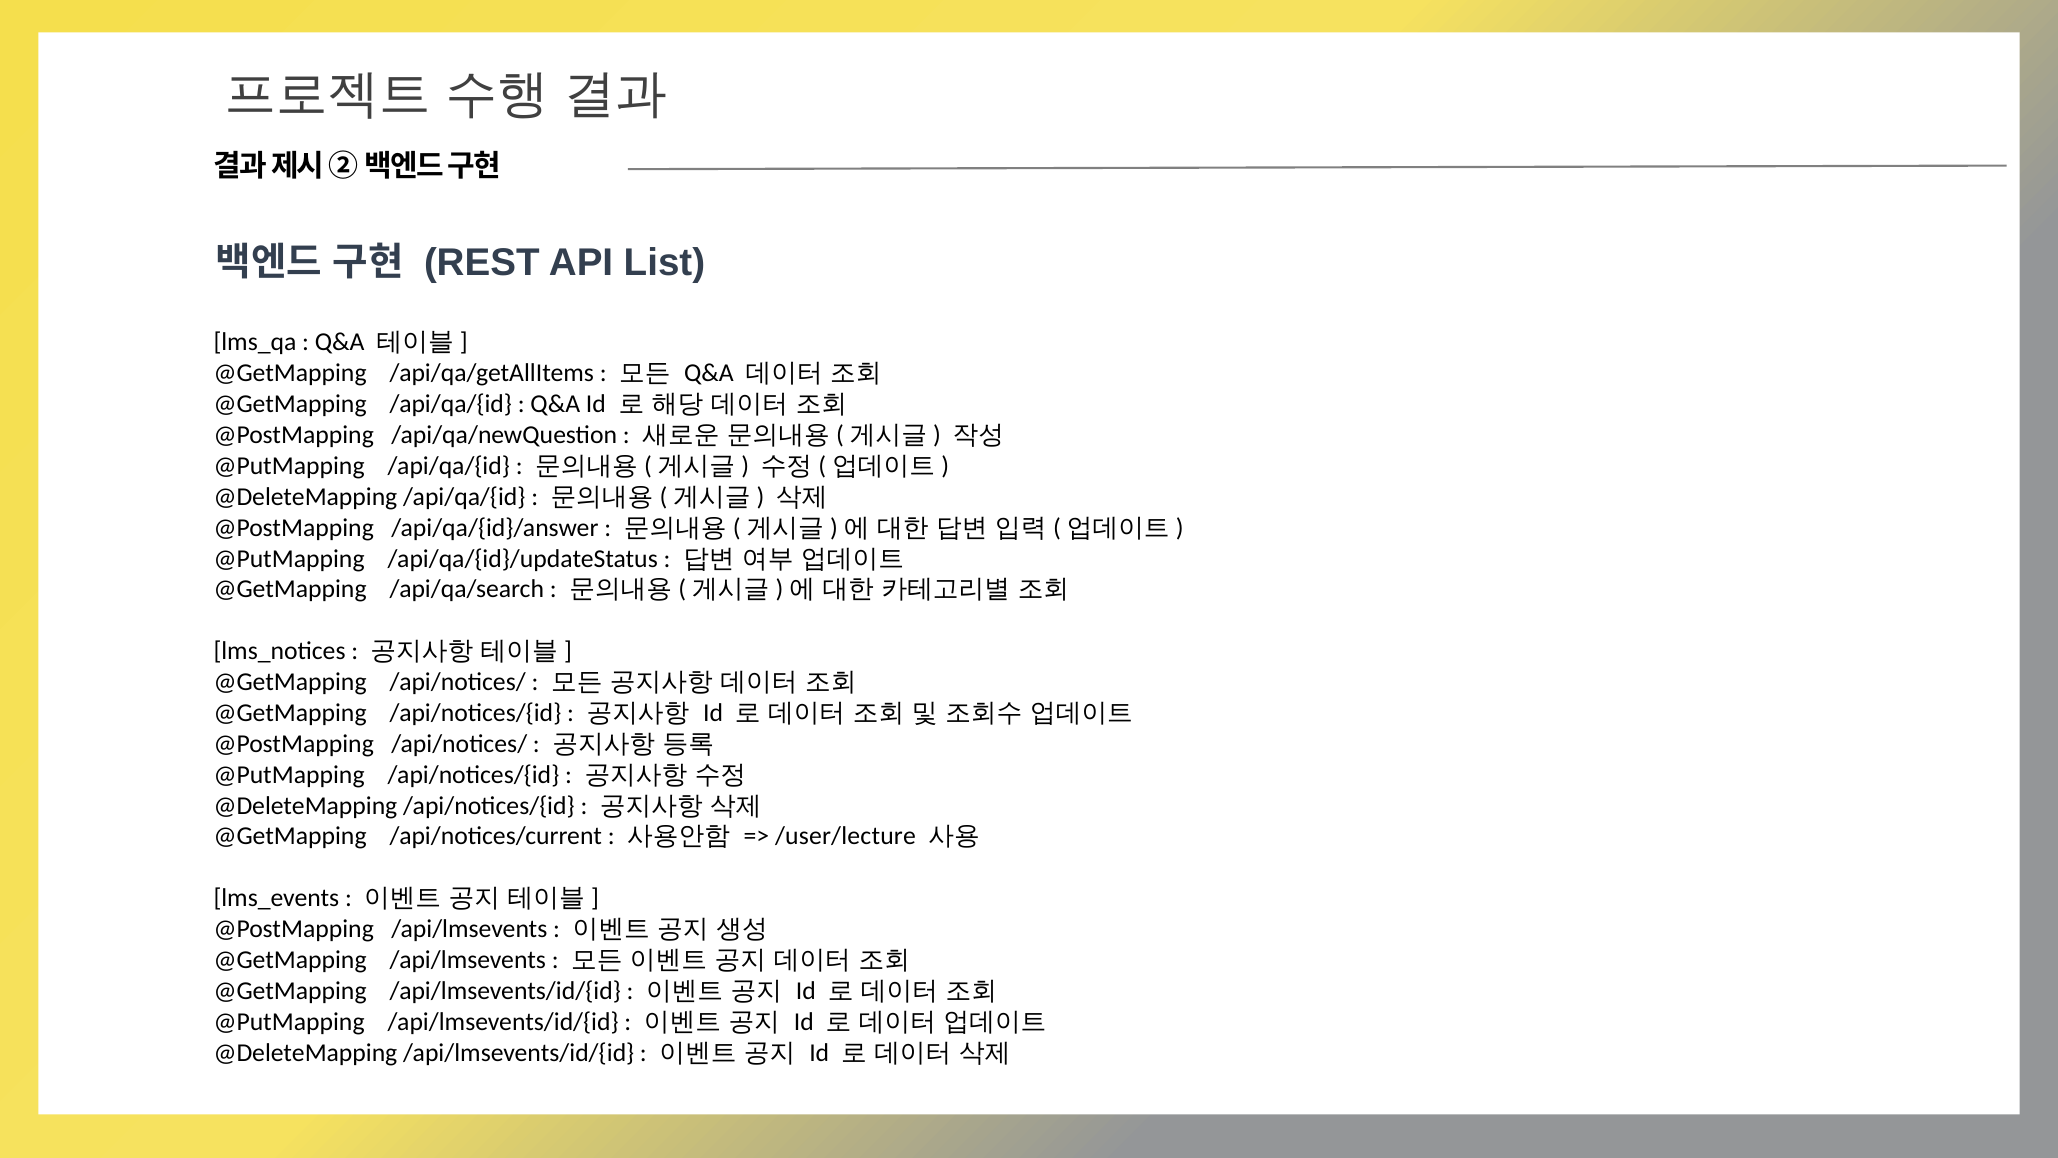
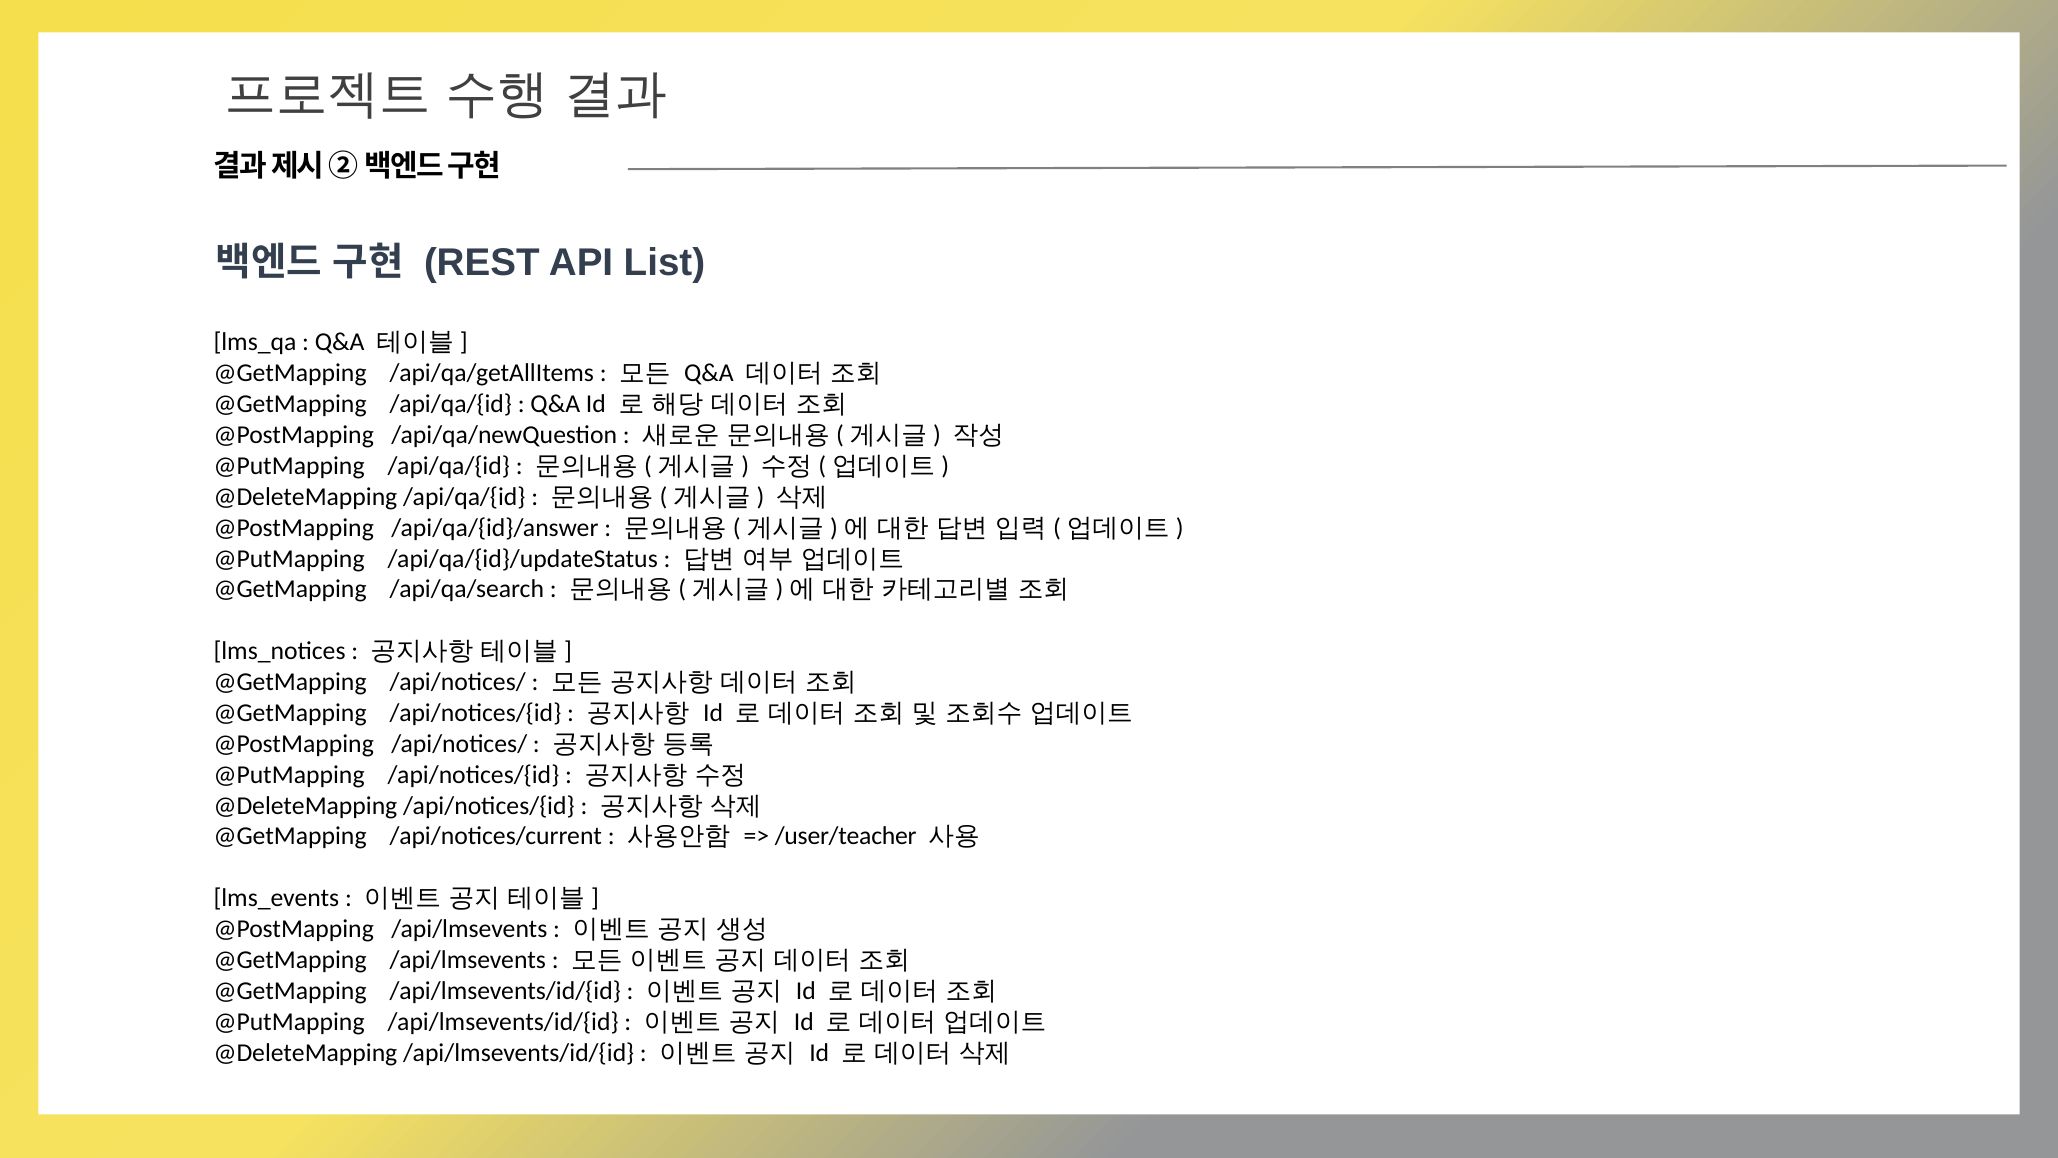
/user/lecture: /user/lecture -> /user/teacher (846, 836)
